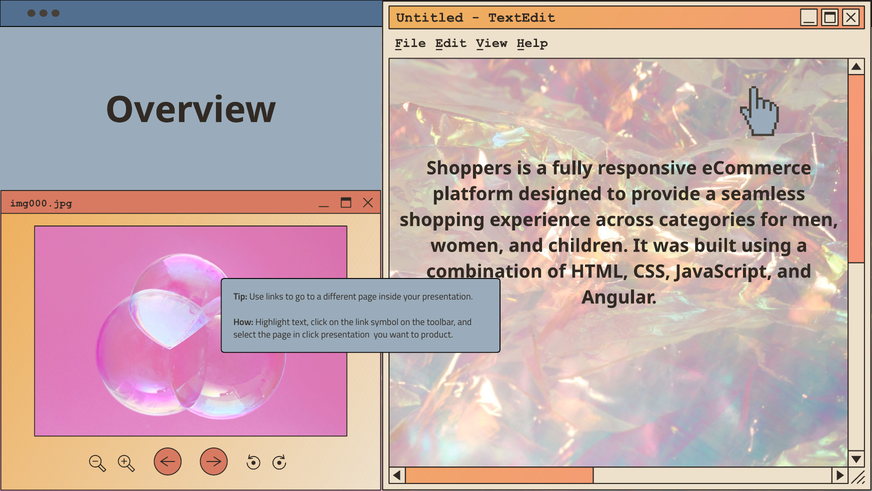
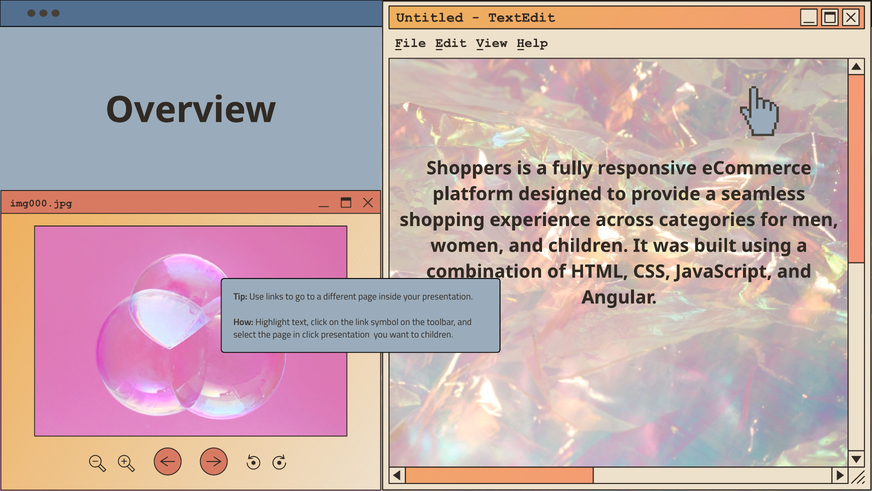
to product: product -> children (437, 335)
